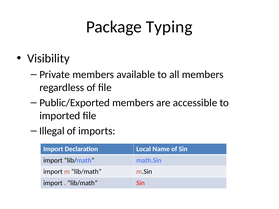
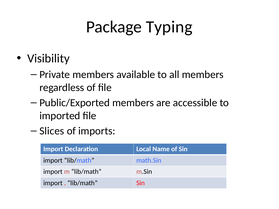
Illegal: Illegal -> Slices (52, 131)
